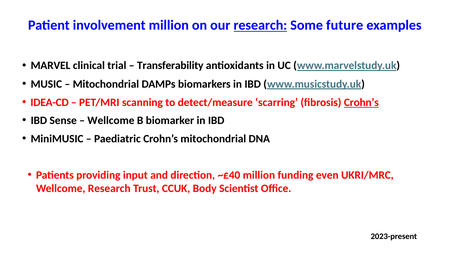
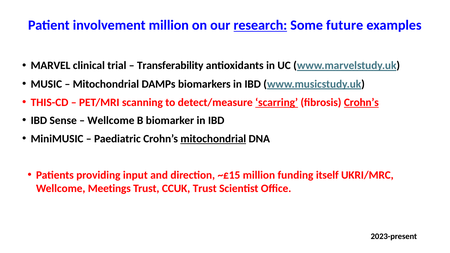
IDEA-CD: IDEA-CD -> THIS-CD (50, 102)
scarring underline: none -> present (277, 102)
mitochondrial underline: none -> present (213, 139)
~£40: ~£40 -> ~£15 (229, 175)
even: even -> itself (327, 175)
Wellcome Research: Research -> Meetings (109, 189)
CCUK Body: Body -> Trust (205, 189)
